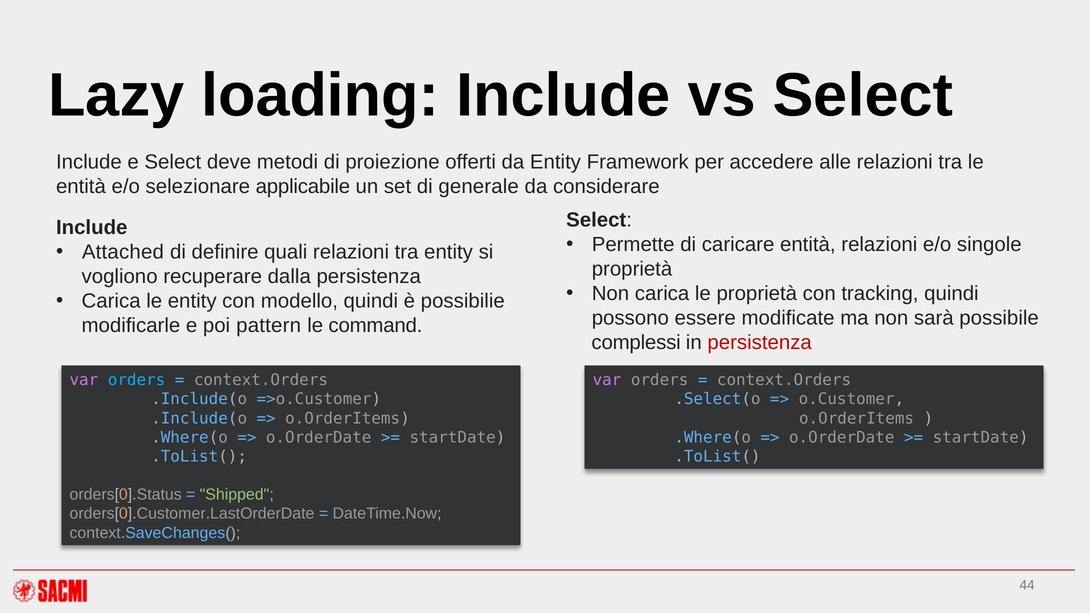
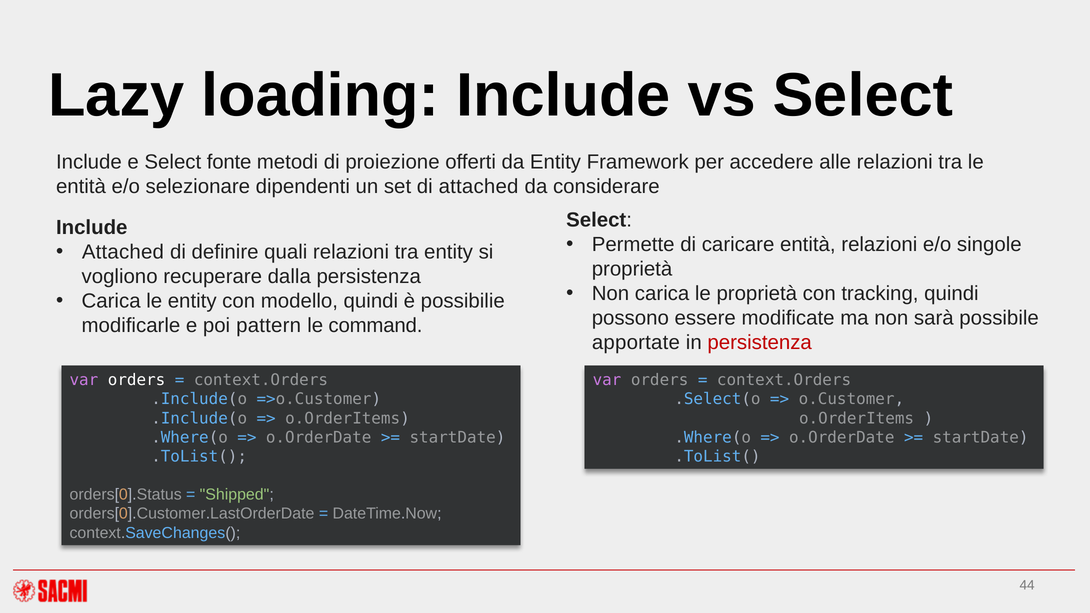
deve: deve -> fonte (229, 162)
applicabile: applicabile -> dipendenti (303, 187)
di generale: generale -> attached (479, 187)
complessi: complessi -> apportate (636, 343)
orders colour: light blue -> white (137, 380)
